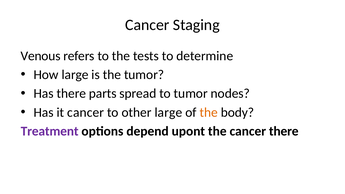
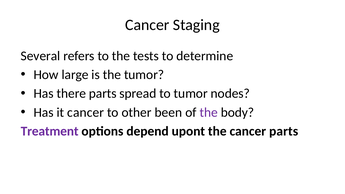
Venous: Venous -> Several (41, 56)
other large: large -> been (168, 112)
the colour: orange -> purple (209, 112)
cancer there: there -> parts (284, 131)
